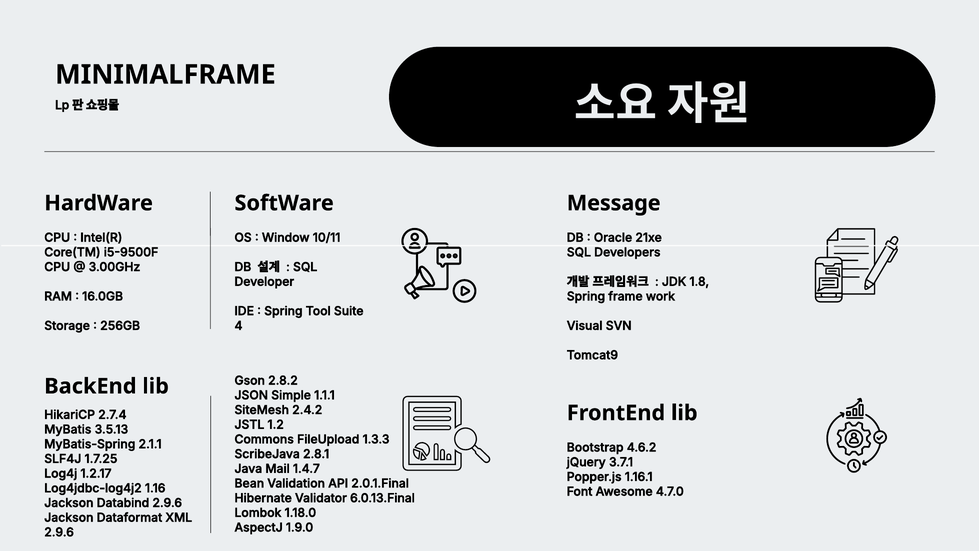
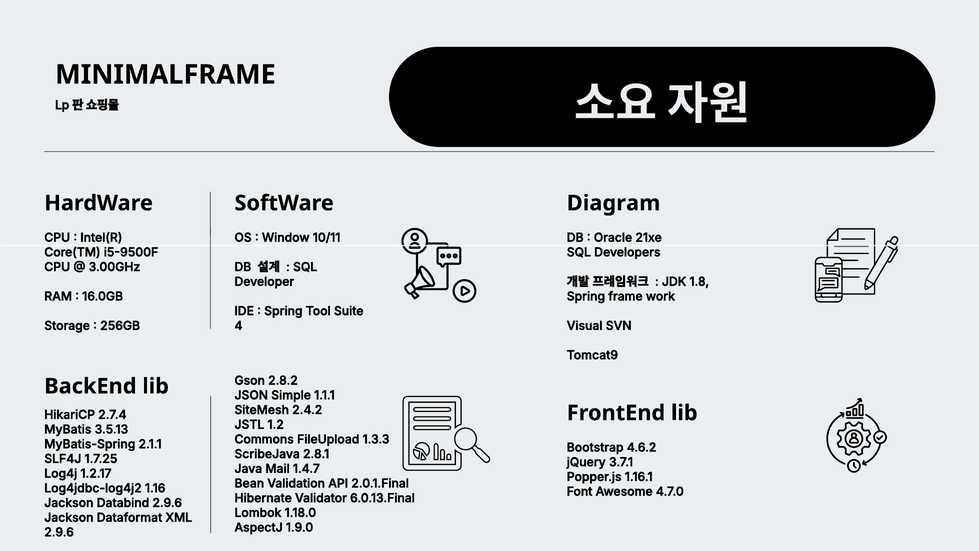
Message: Message -> Diagram (614, 203)
